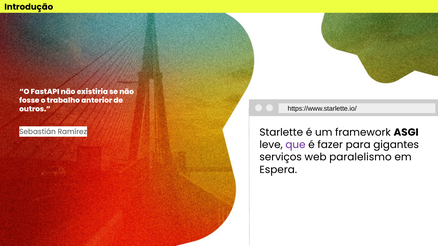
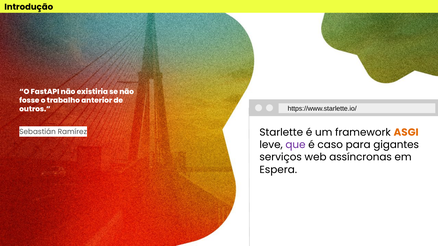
ASGI colour: black -> orange (406, 133)
fazer: fazer -> caso (330, 145)
paralelismo: paralelismo -> assíncronas (361, 157)
